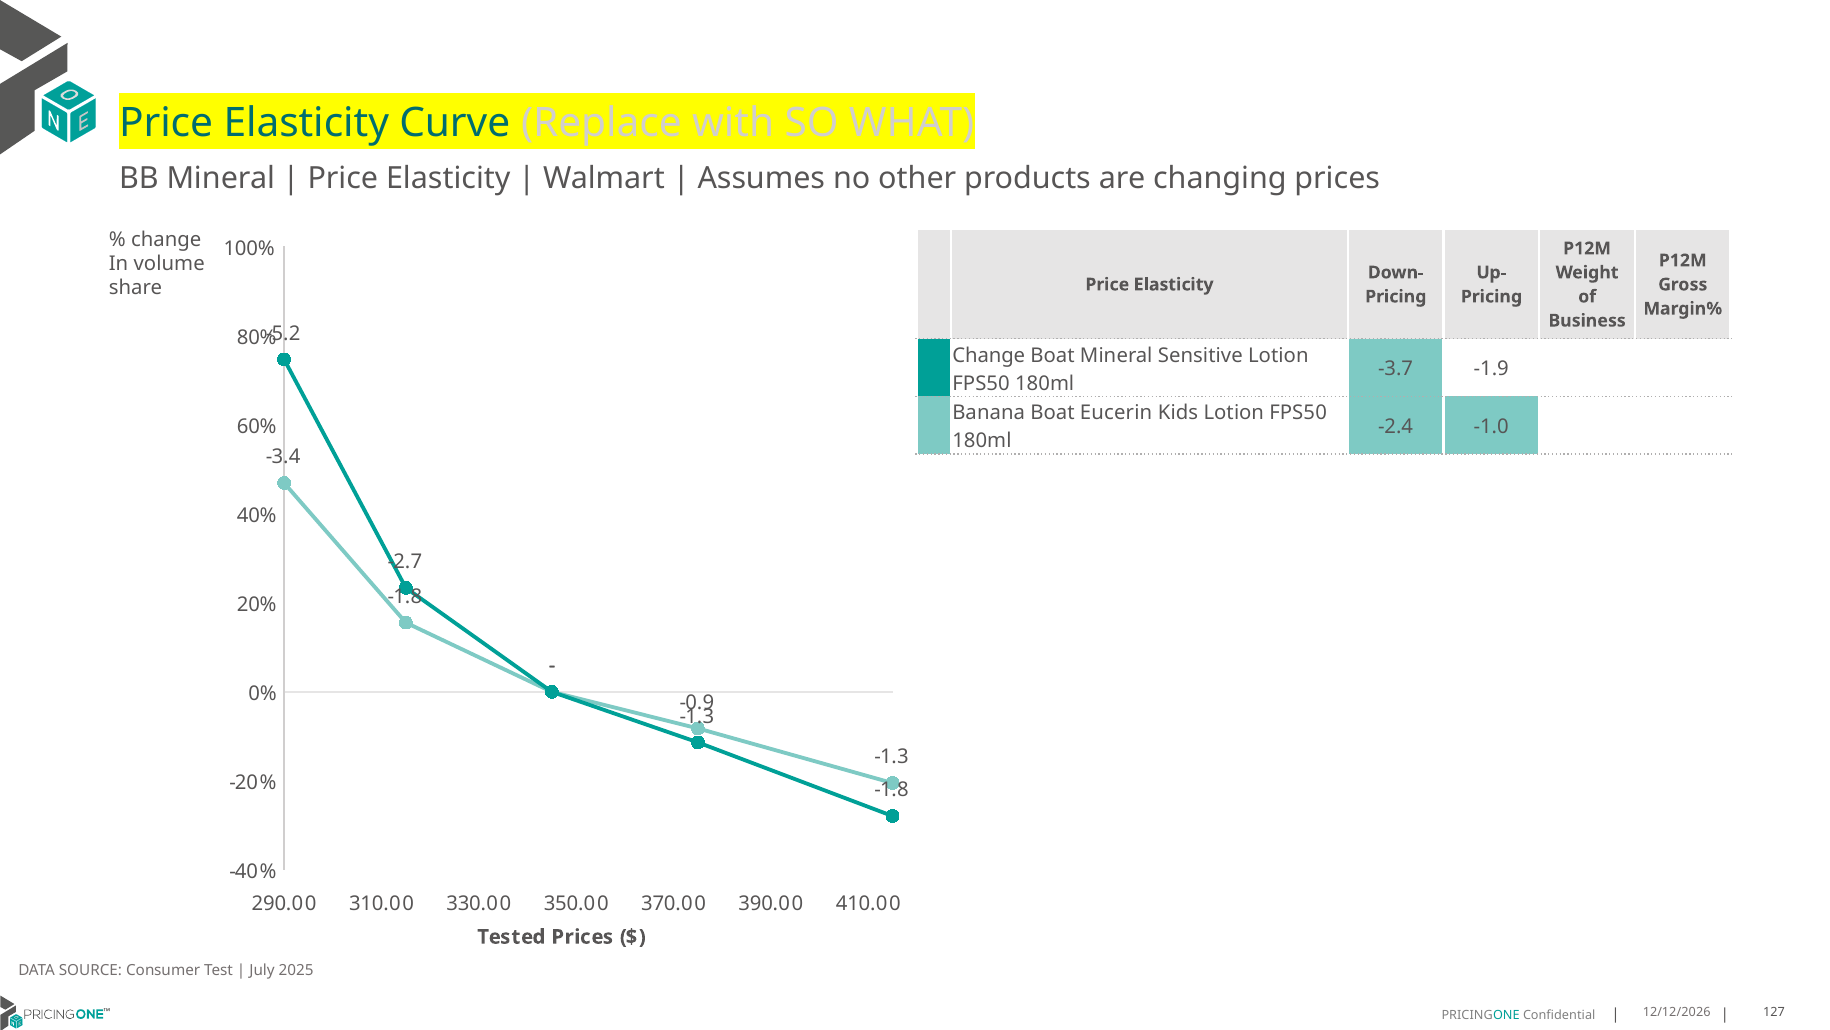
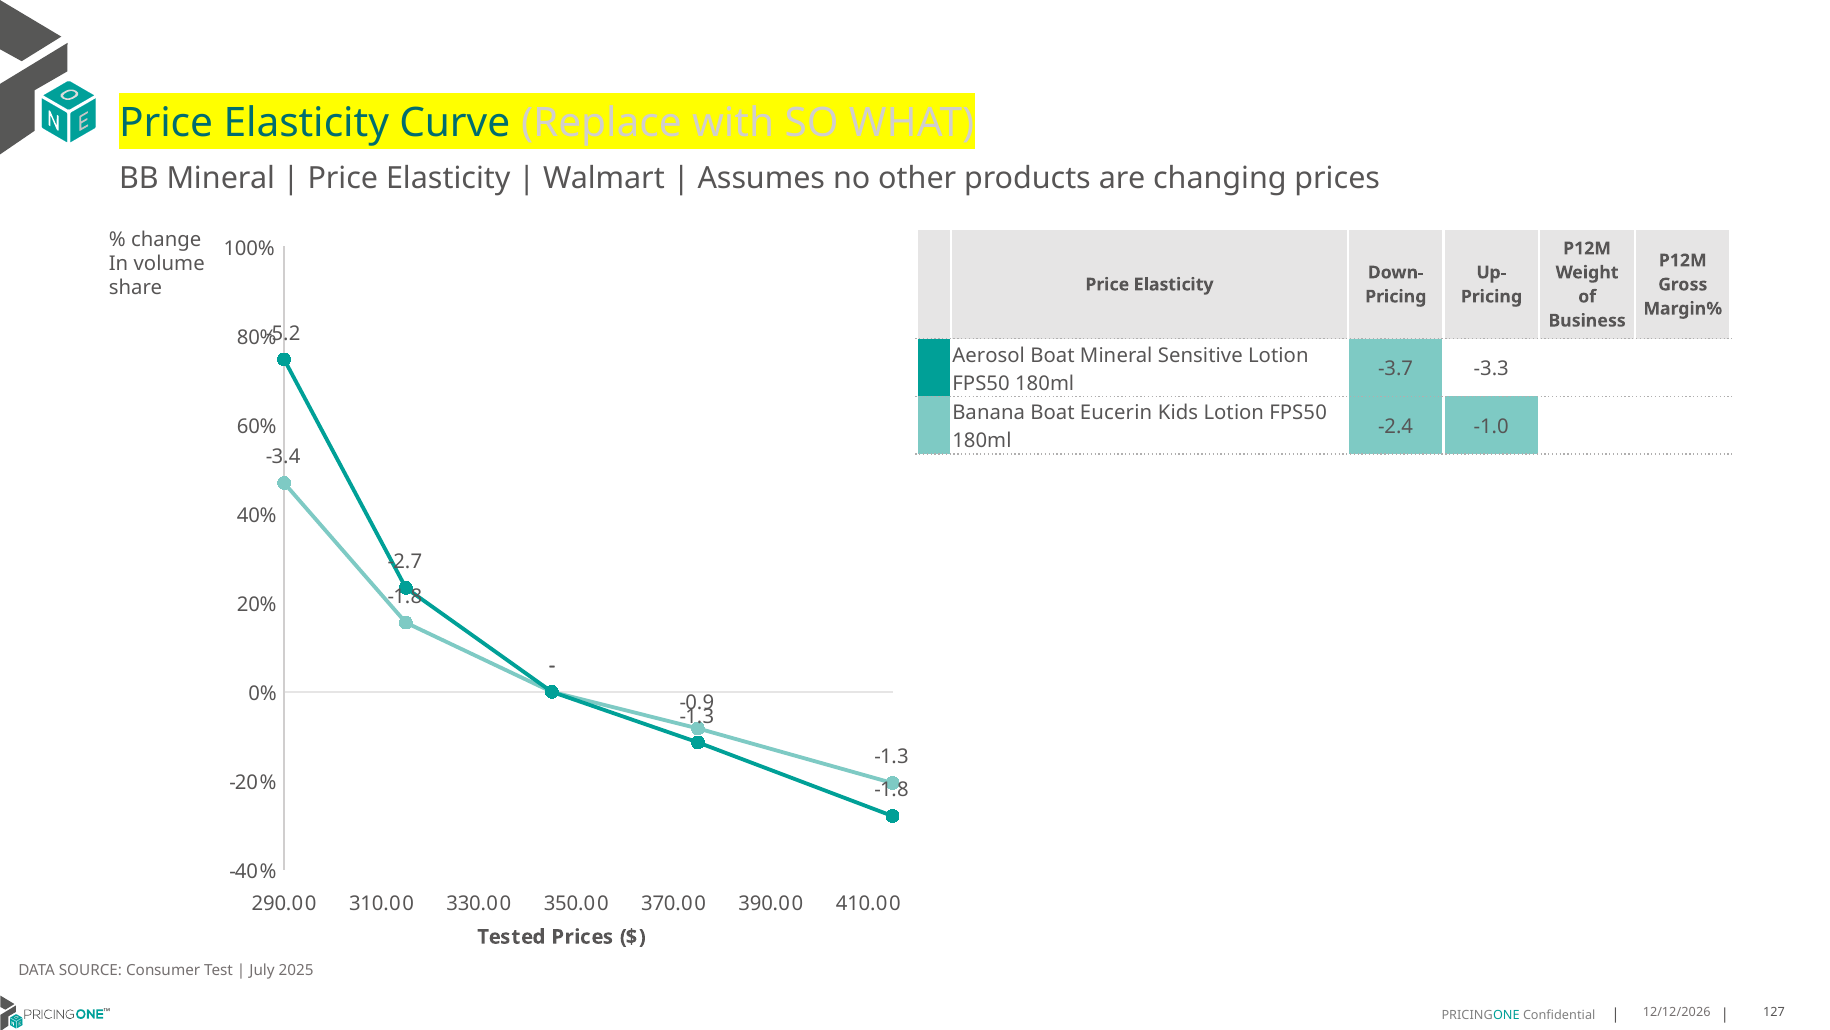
Change: Change -> Aerosol (989, 355)
-1.9: -1.9 -> -3.3 (1491, 369)
